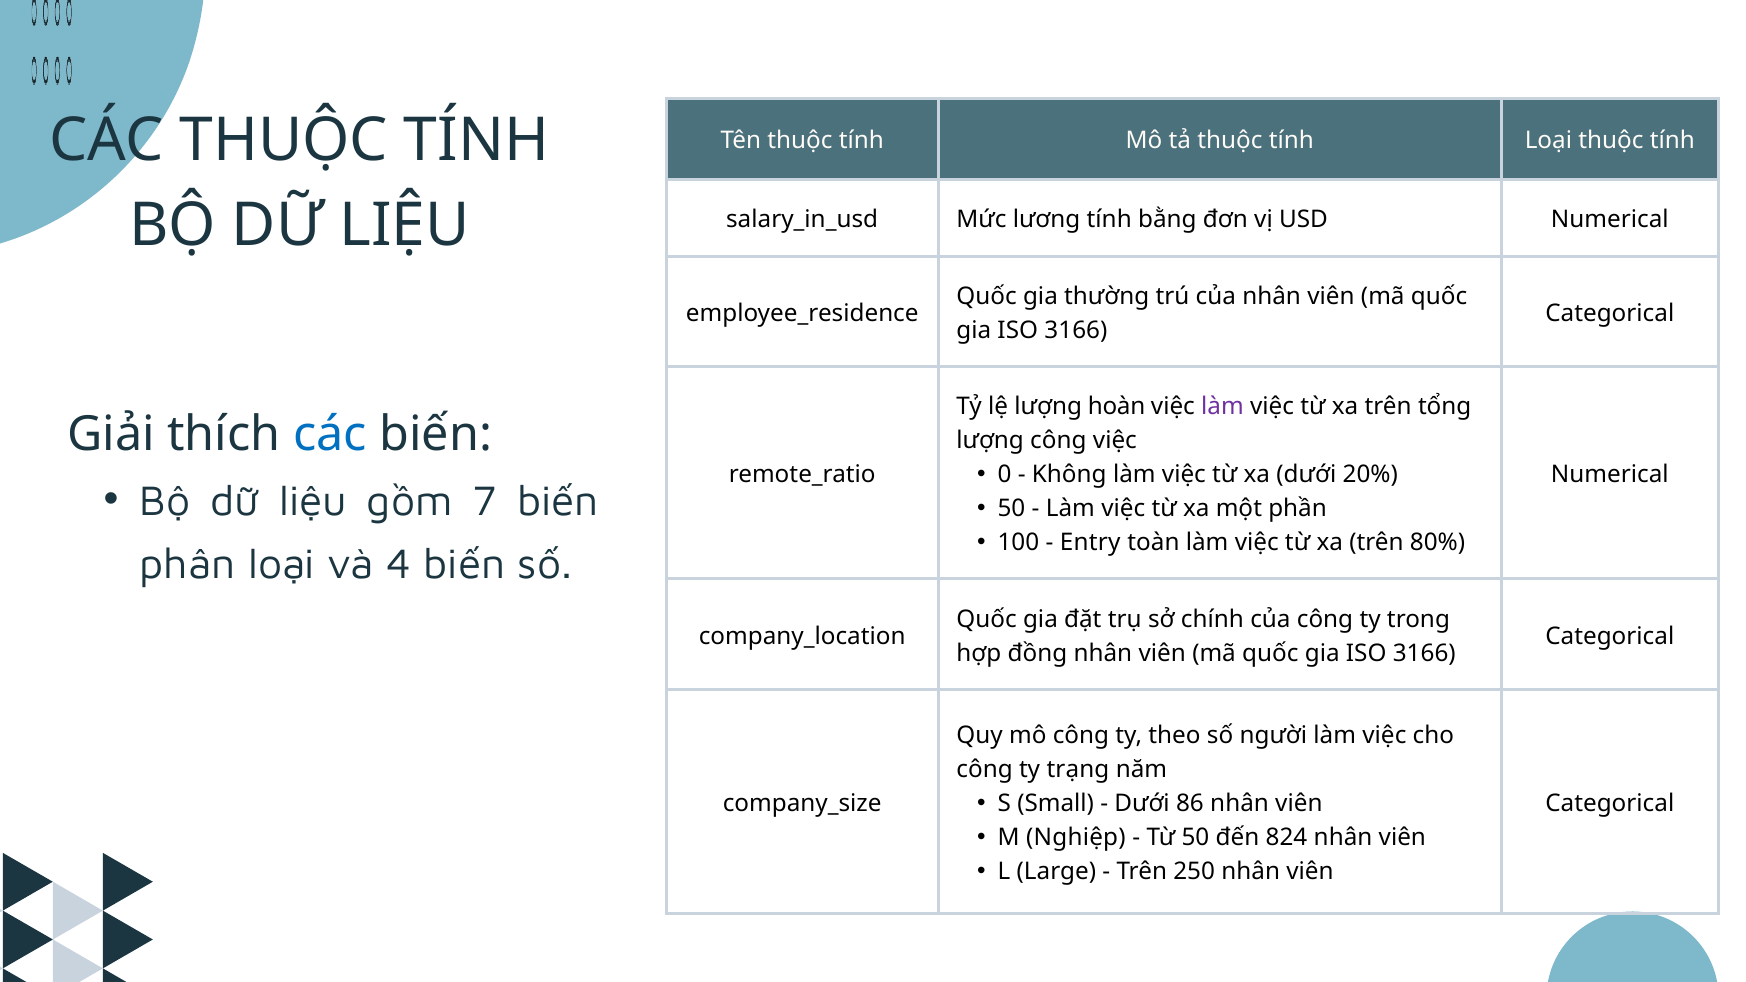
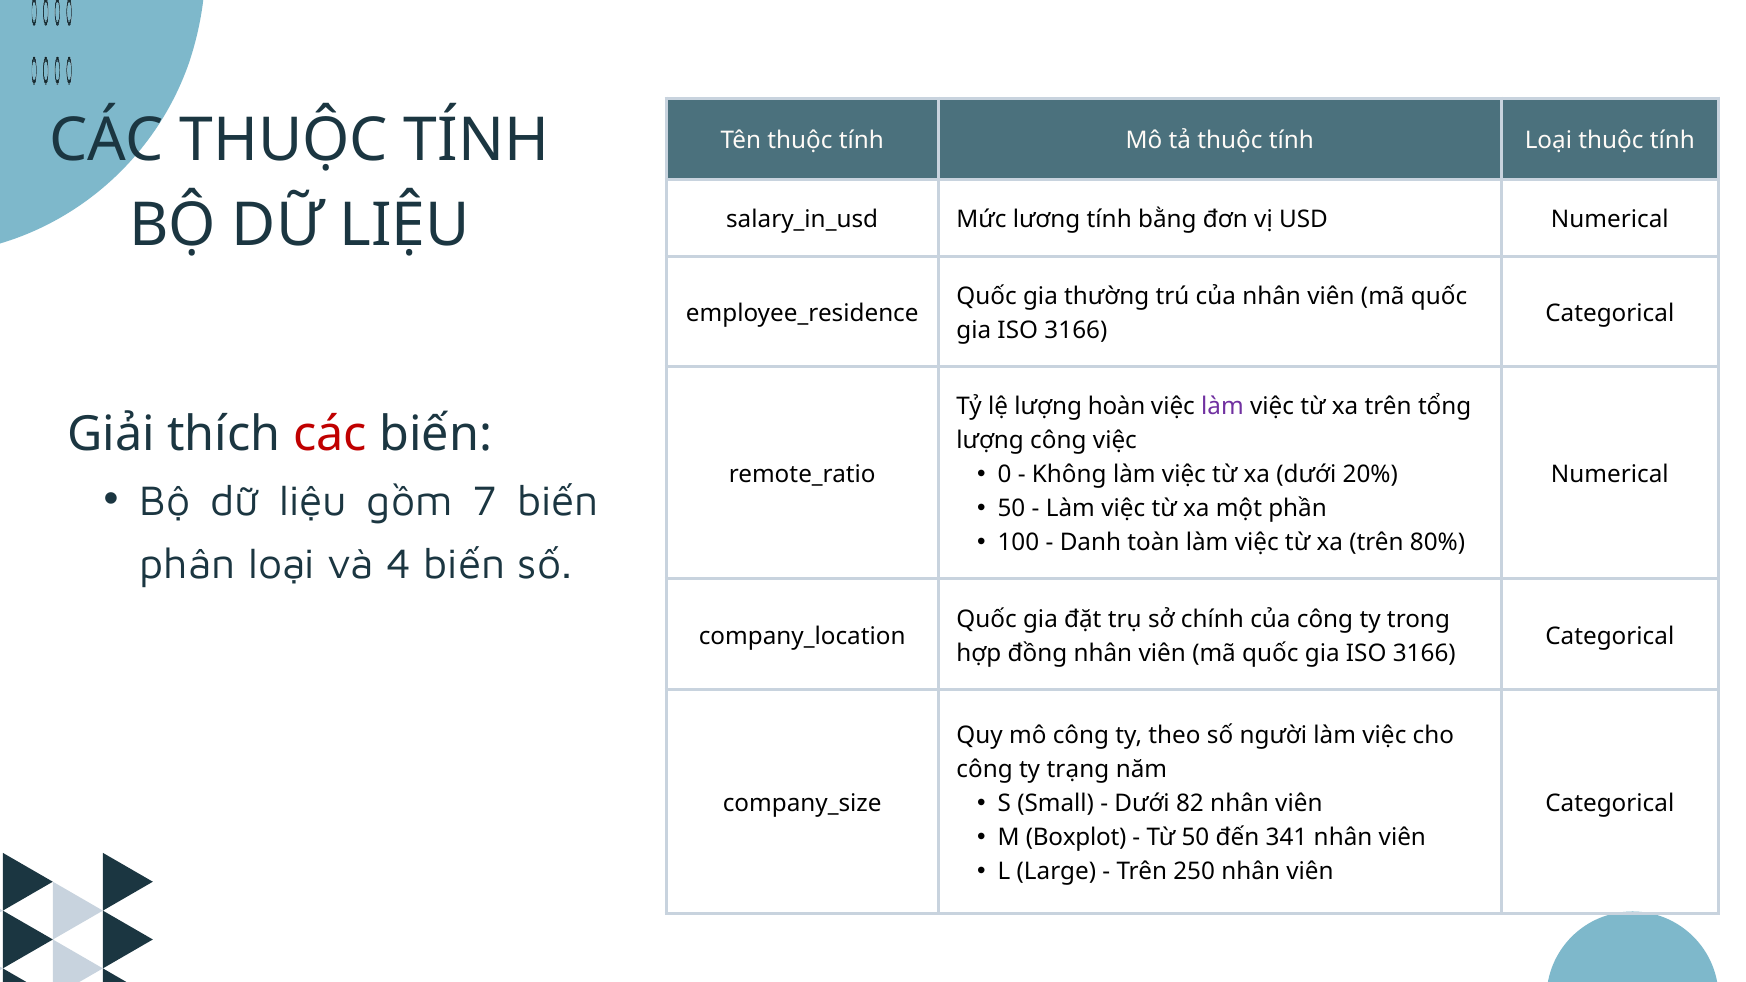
các colour: blue -> red (330, 434)
Entry: Entry -> Danh (1090, 543)
86: 86 -> 82 (1190, 803)
Nghiệp: Nghiệp -> Boxplot (1076, 837)
824: 824 -> 341 (1286, 837)
